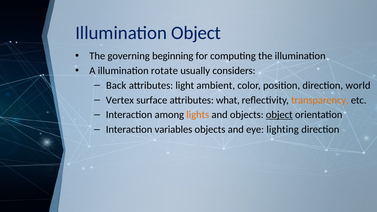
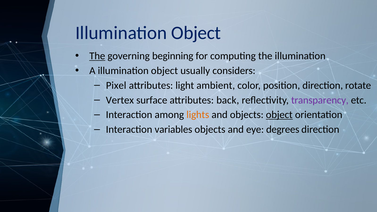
The underline: none -> present (97, 56)
A illumination rotate: rotate -> object (164, 71)
Back: Back -> Pixel (116, 85)
world: world -> rotate (358, 85)
what: what -> back (228, 100)
transparency colour: orange -> purple (320, 100)
lighting: lighting -> degrees (283, 129)
